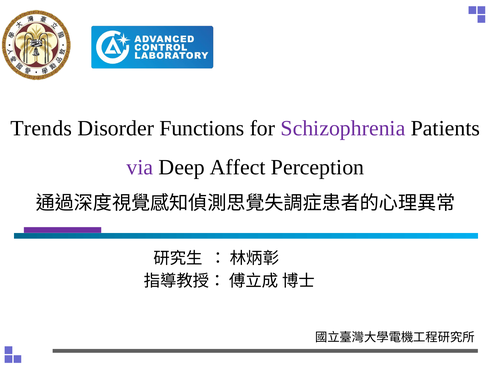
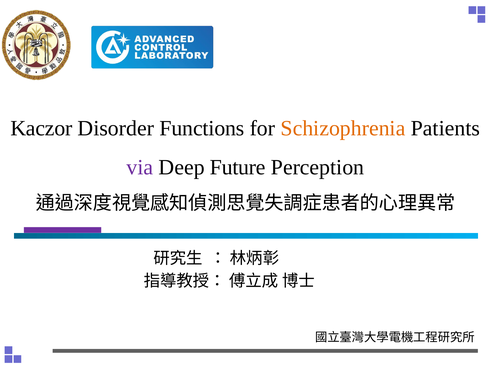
Trends: Trends -> Kaczor (41, 128)
Schizophrenia colour: purple -> orange (343, 128)
Affect: Affect -> Future (238, 168)
